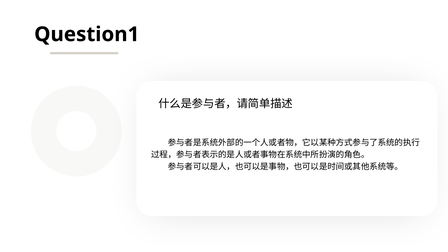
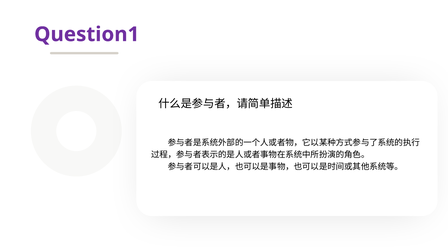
Question1 colour: black -> purple (87, 34)
